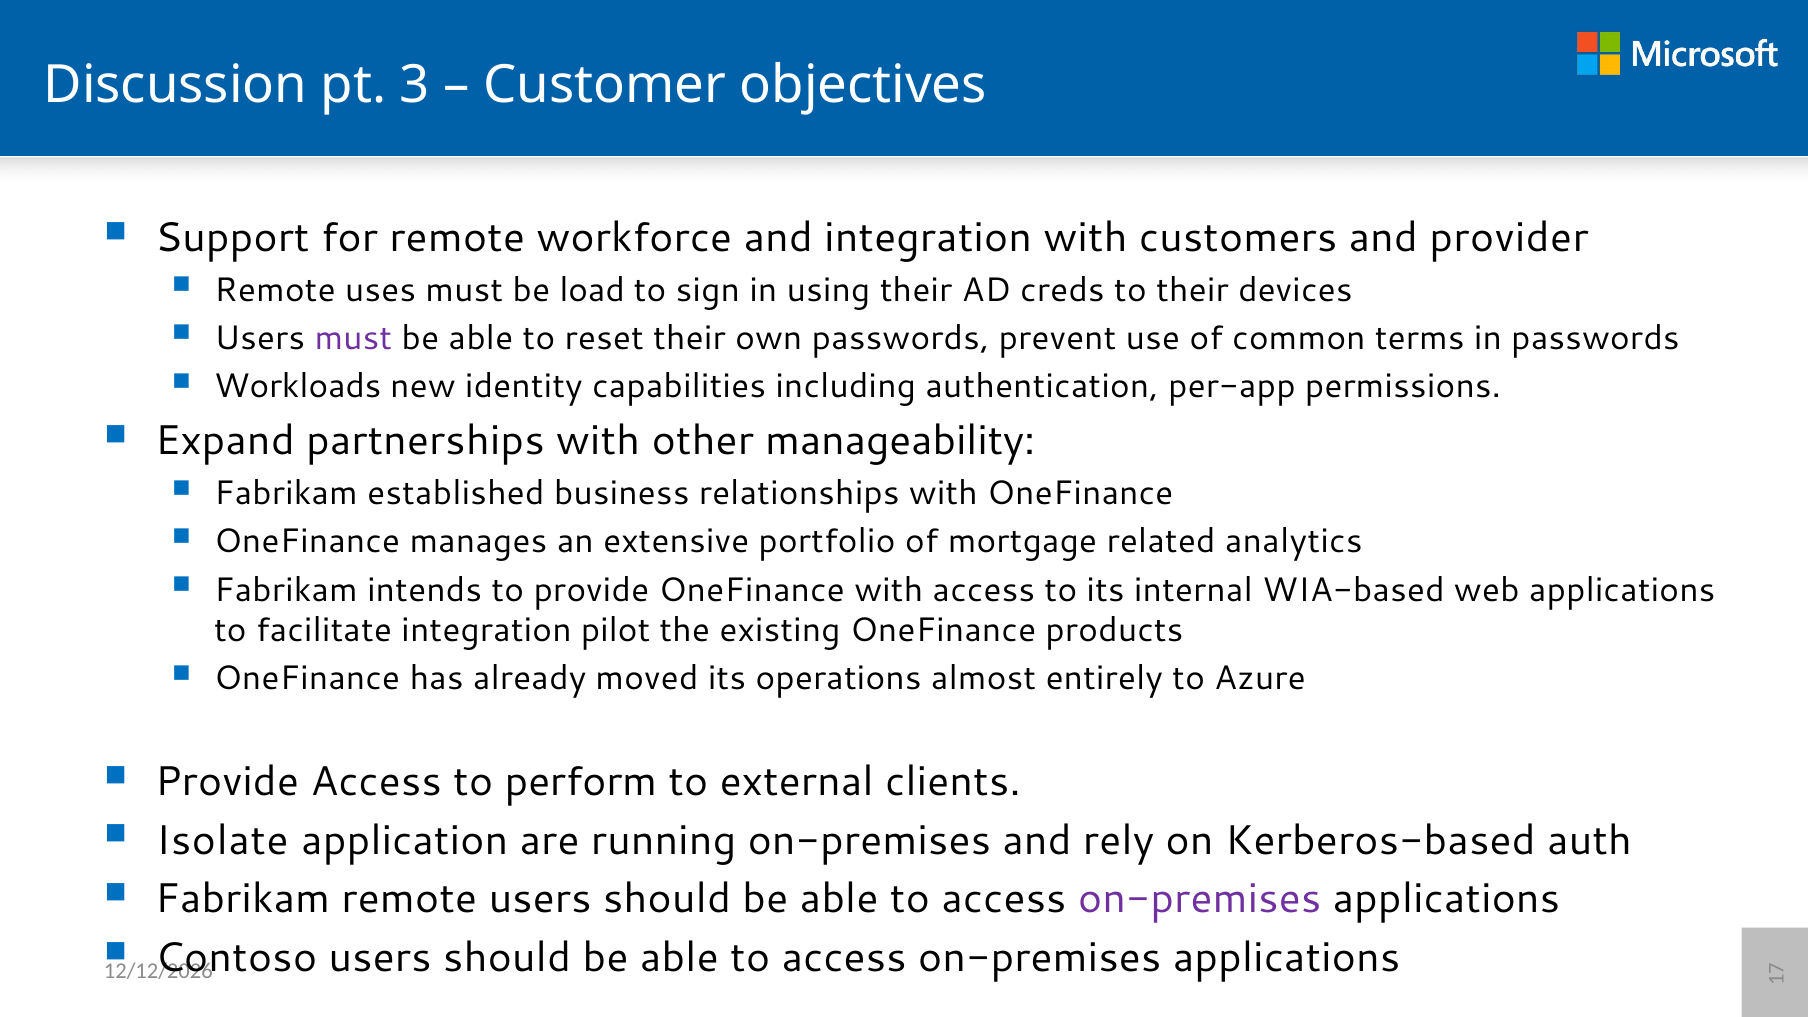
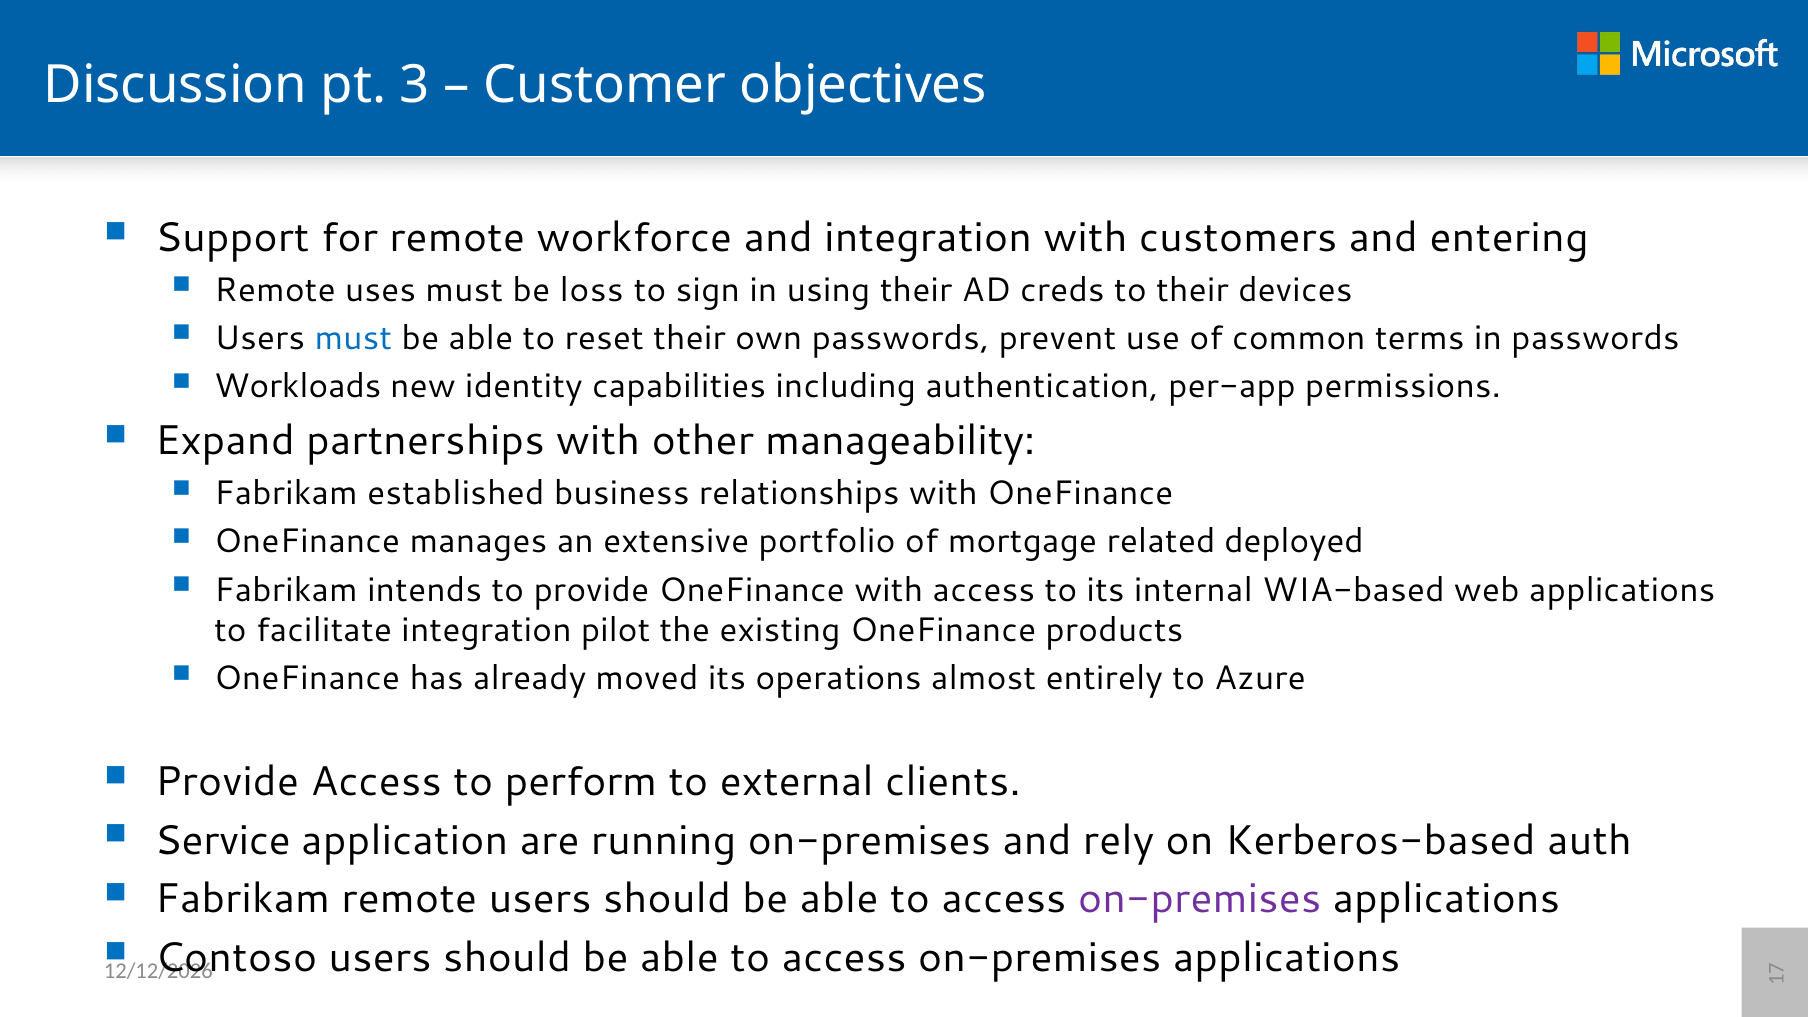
provider: provider -> entering (1509, 238)
load: load -> loss (592, 290)
must colour: purple -> blue (353, 338)
analytics: analytics -> deployed (1294, 542)
Isolate: Isolate -> Service (223, 840)
